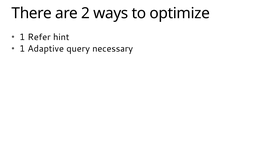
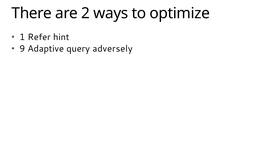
1: 1 -> 9 (22, 49)
necessary: necessary -> adversely (113, 49)
